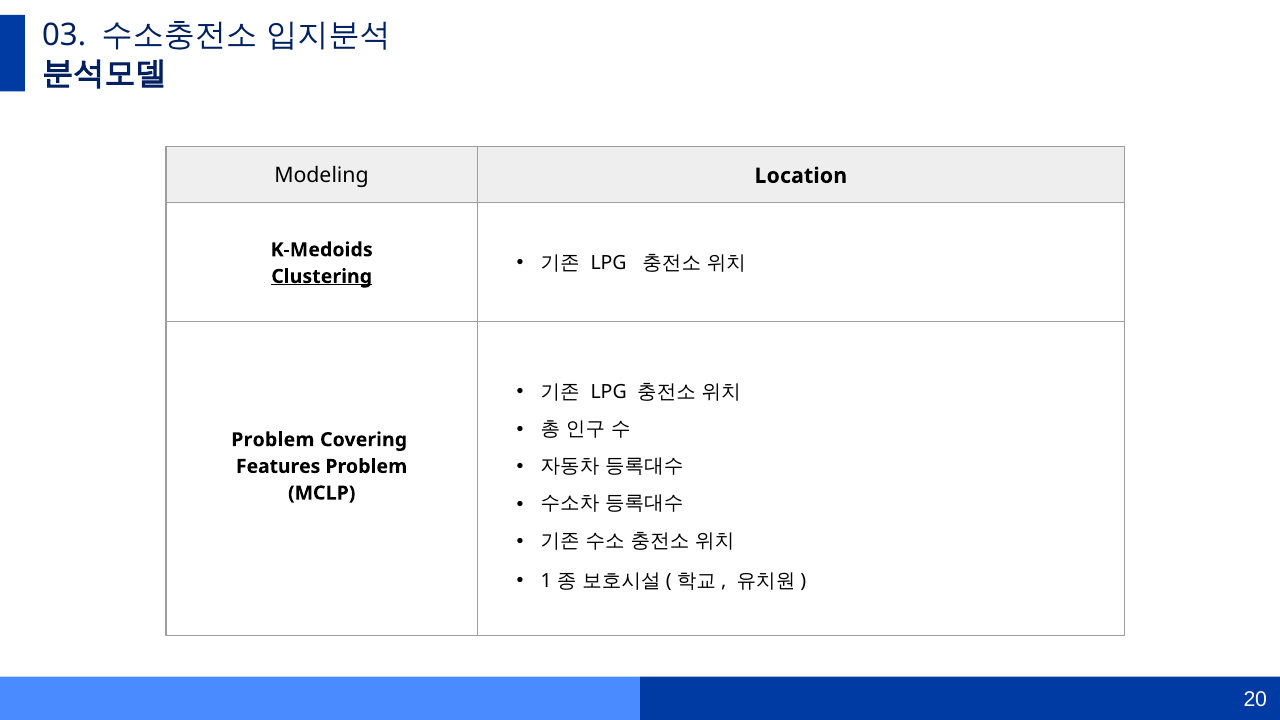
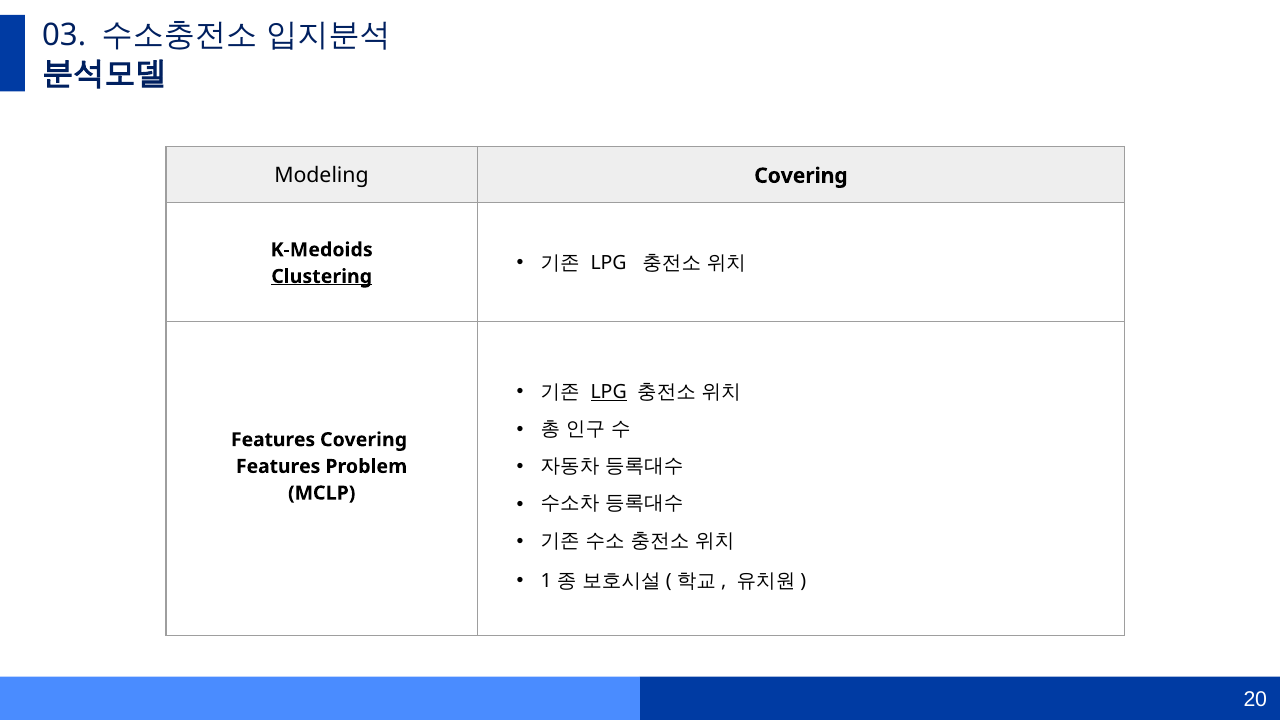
Modeling Location: Location -> Covering (801, 176)
LPG underline: none -> present (609, 392)
Problem: Problem -> Features (273, 440)
